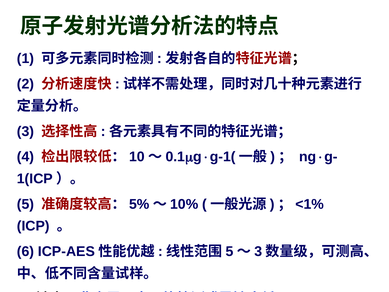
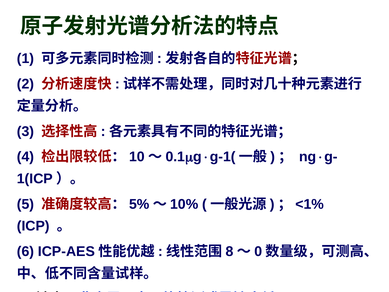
5: 5 -> 8 (230, 251)
3: 3 -> 0 (258, 251)
